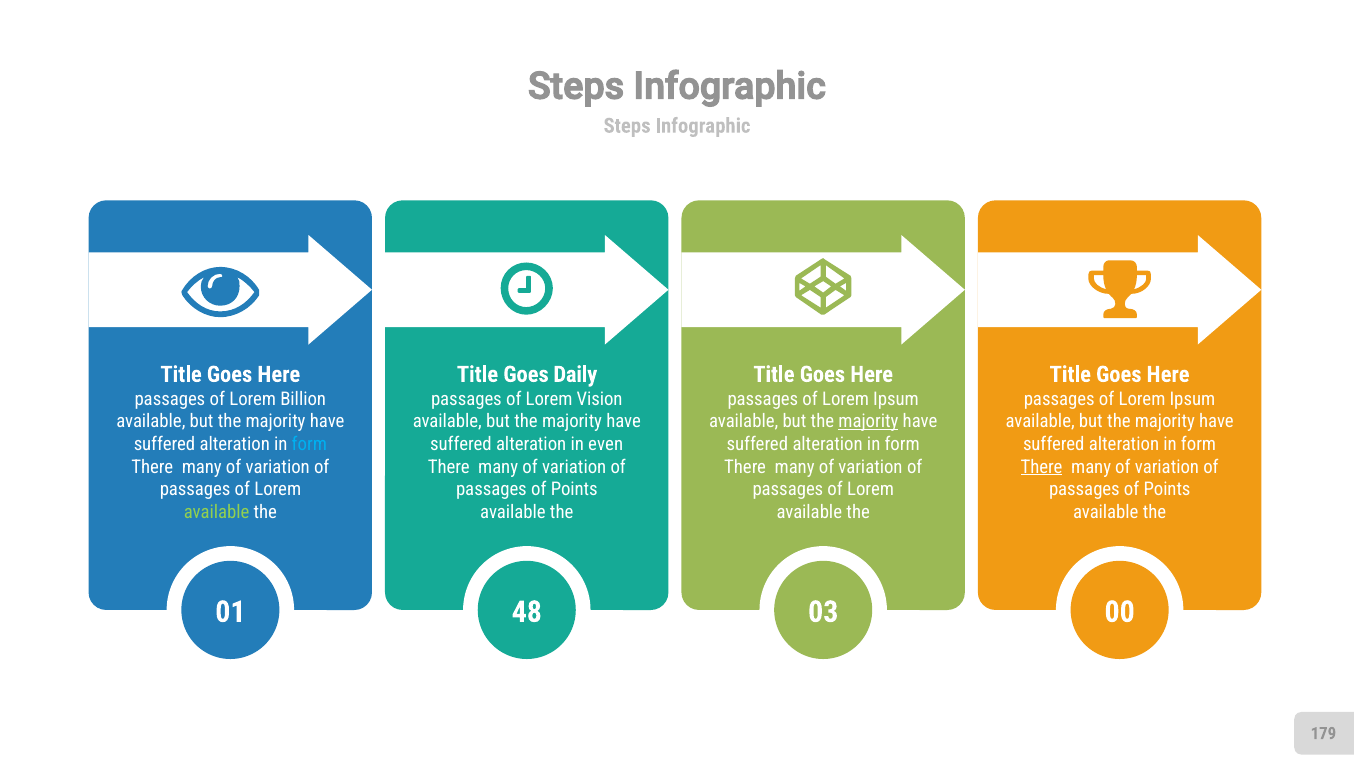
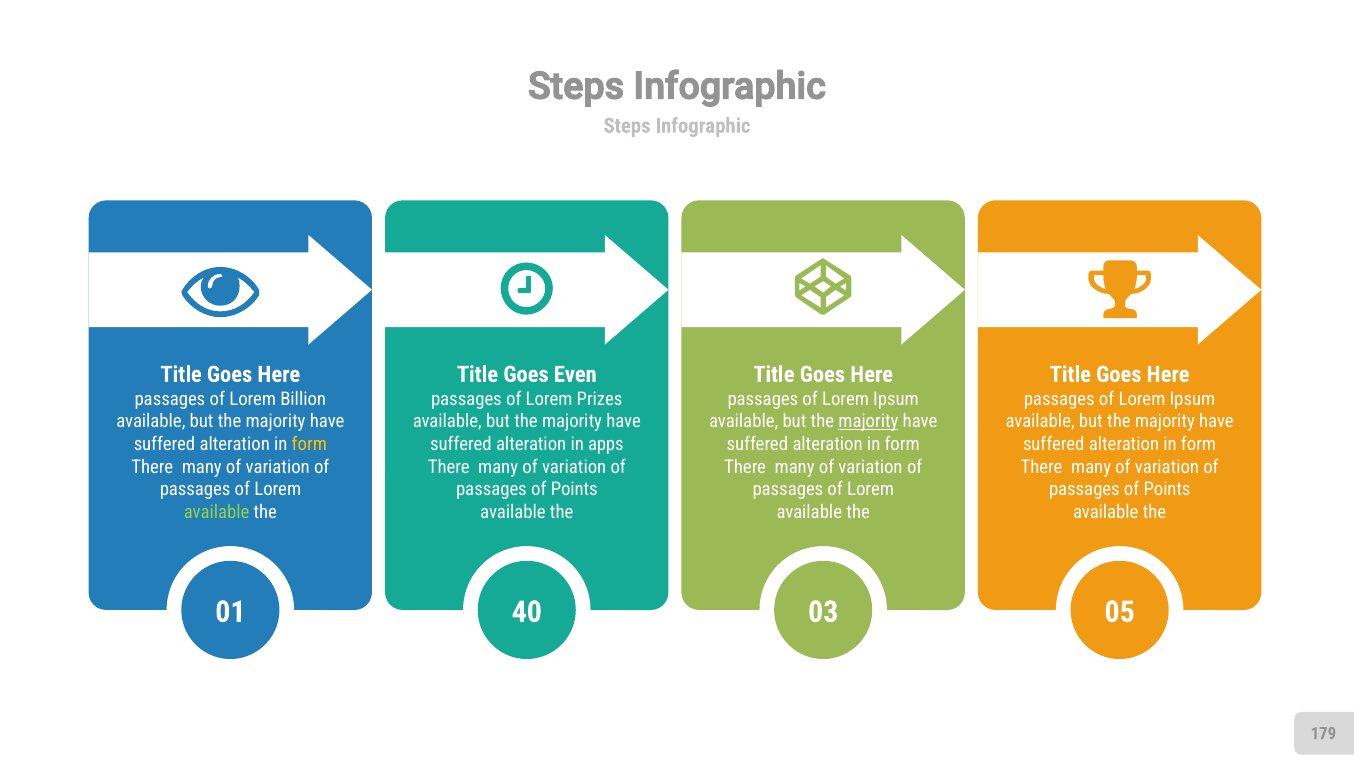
Daily: Daily -> Even (575, 374)
Vision: Vision -> Prizes (600, 399)
form colour: light blue -> yellow (309, 444)
even: even -> apps (606, 444)
There underline: present -> none (1042, 467)
48: 48 -> 40 (527, 612)
00: 00 -> 05 (1120, 612)
